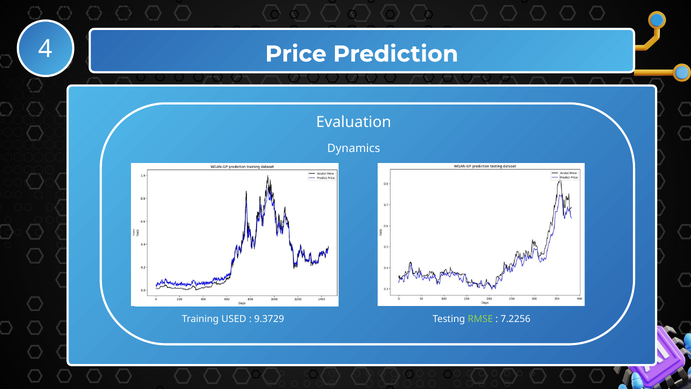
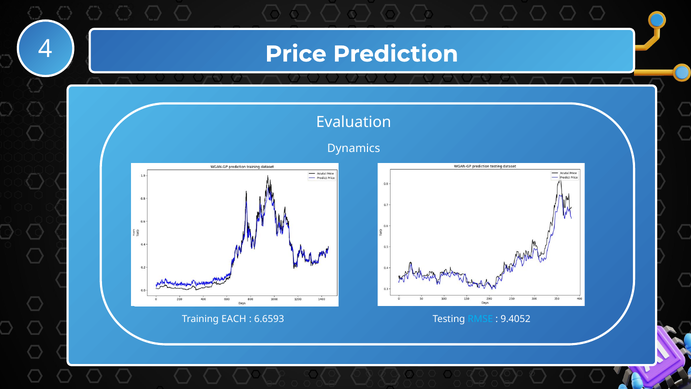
USED: USED -> EACH (234, 319)
9.3729: 9.3729 -> 6.6593 (269, 319)
RMSE colour: light green -> light blue (480, 319)
7.2256: 7.2256 -> 9.4052 (516, 319)
